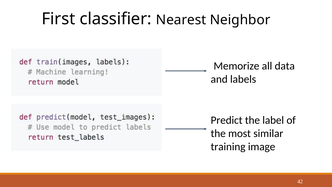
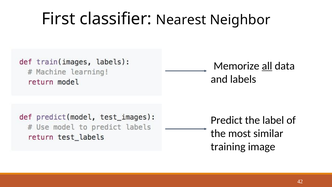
all underline: none -> present (267, 66)
